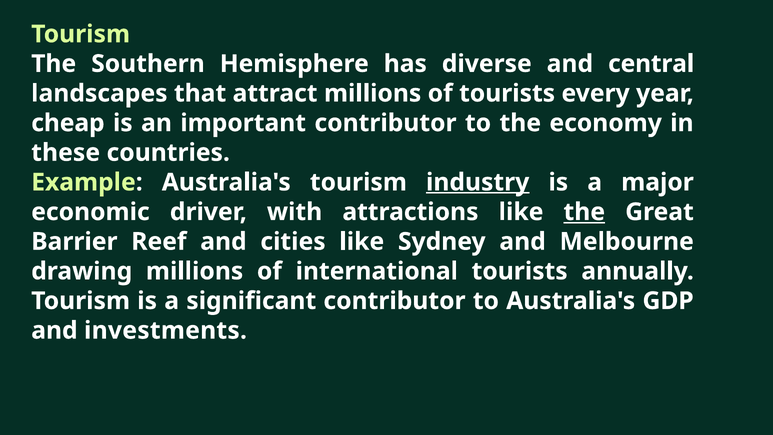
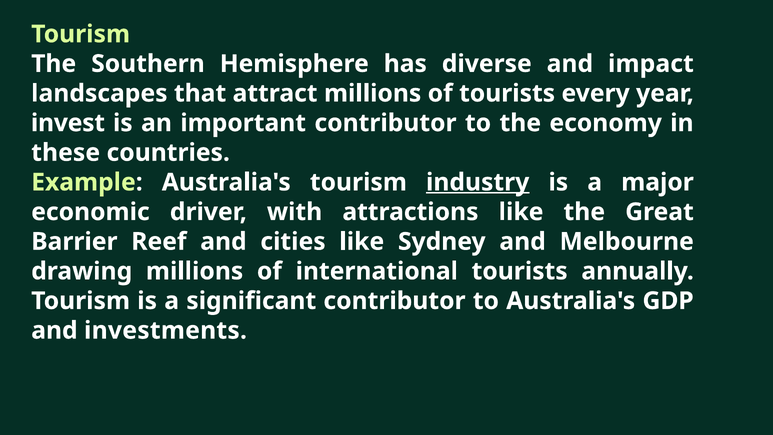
central: central -> impact (651, 64)
cheap: cheap -> invest (68, 123)
the underline: present -> none (584, 212)
